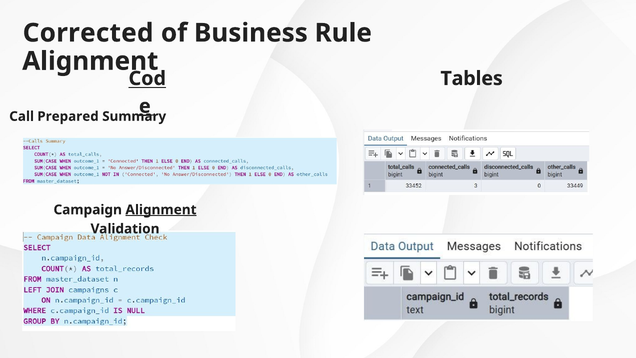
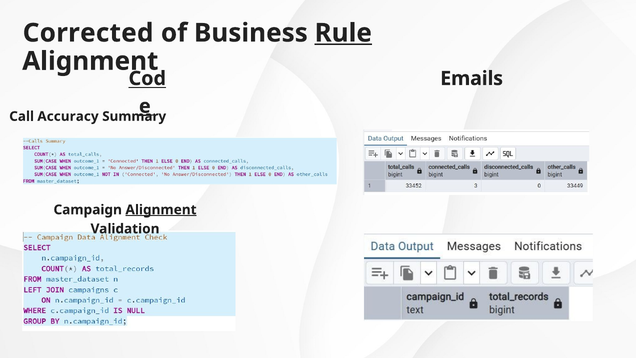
Rule underline: none -> present (343, 33)
Tables: Tables -> Emails (472, 78)
Prepared: Prepared -> Accuracy (68, 116)
